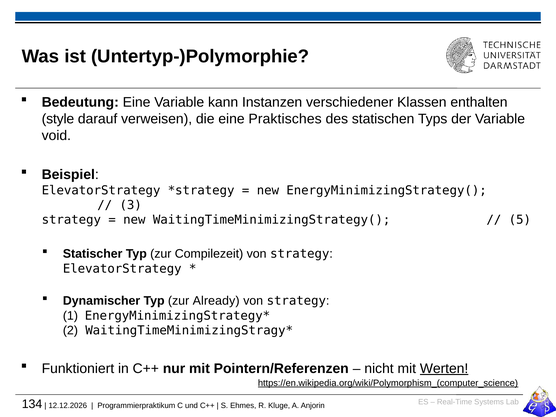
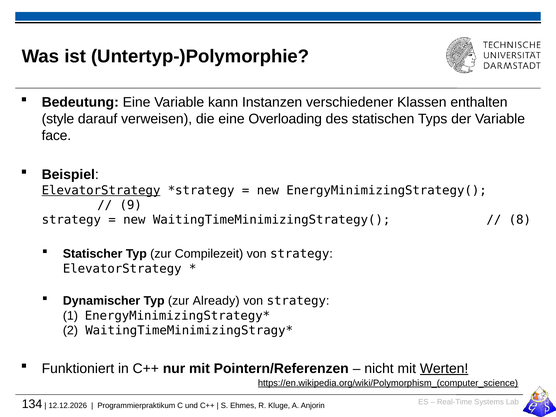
Praktisches: Praktisches -> Overloading (285, 119)
void: void -> face (56, 136)
ElevatorStrategy underline: none -> present (101, 190)
3: 3 -> 9 (131, 205)
5: 5 -> 8 (520, 220)
